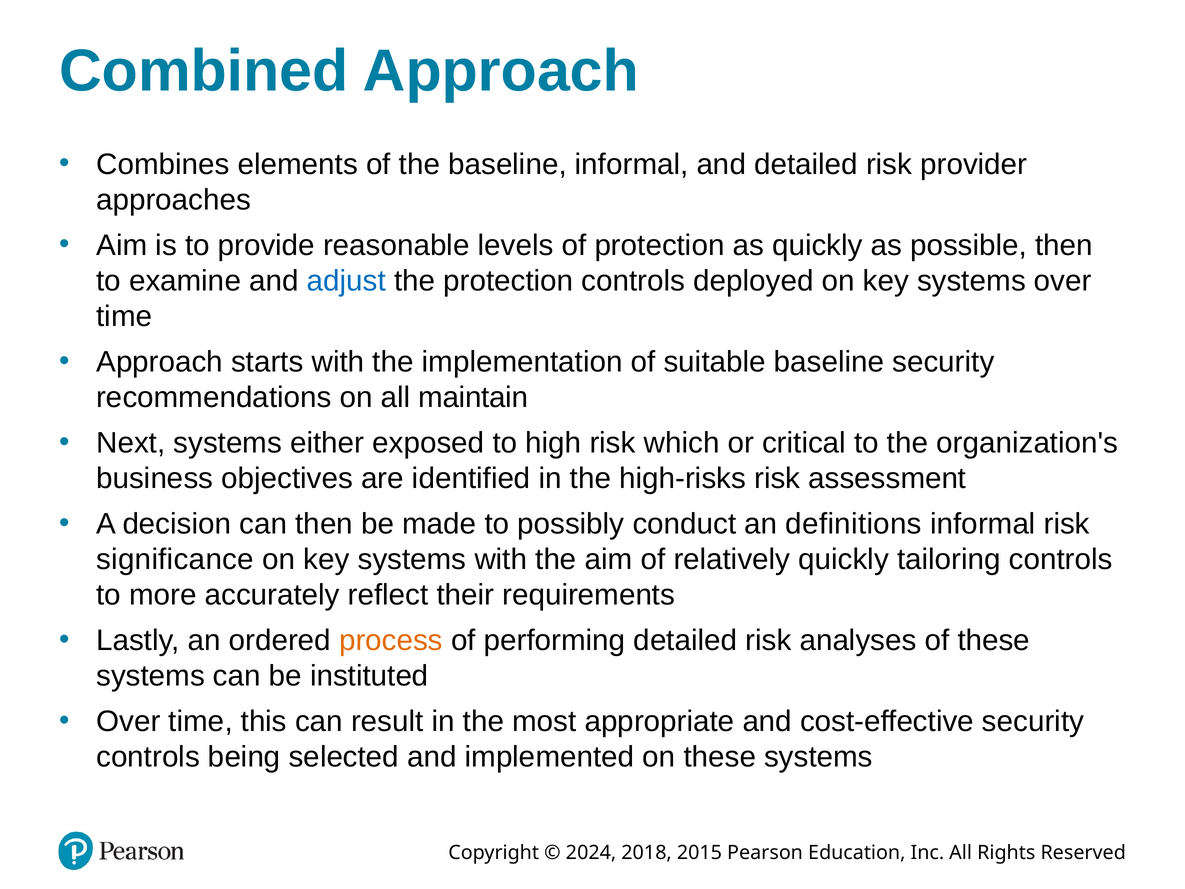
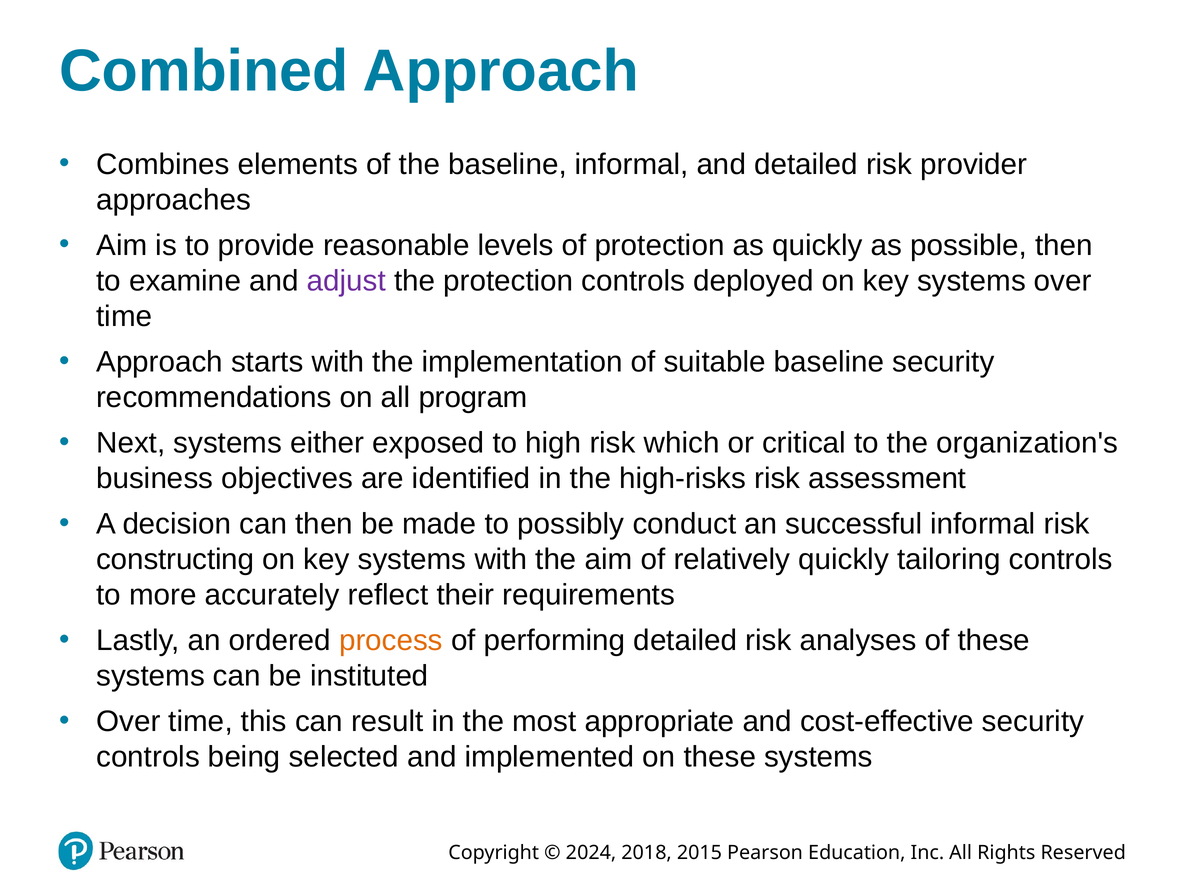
adjust colour: blue -> purple (346, 281)
maintain: maintain -> program (473, 397)
definitions: definitions -> successful (854, 524)
significance: significance -> constructing (175, 559)
